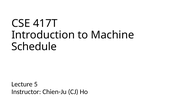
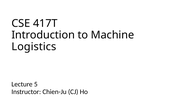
Schedule: Schedule -> Logistics (34, 47)
